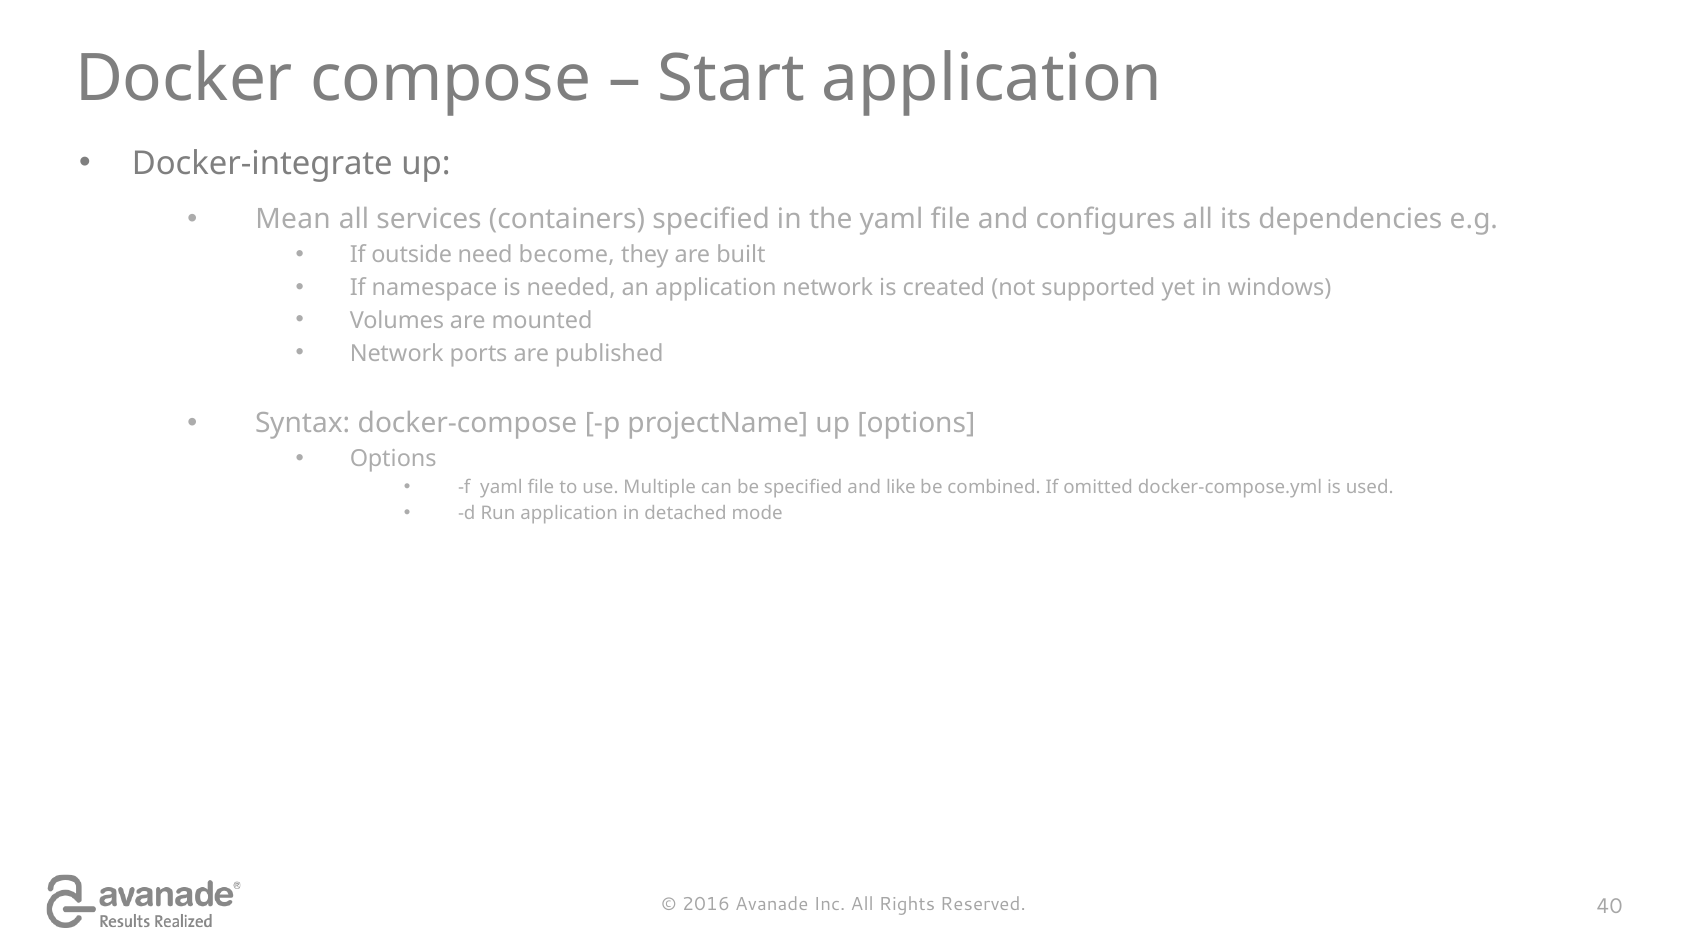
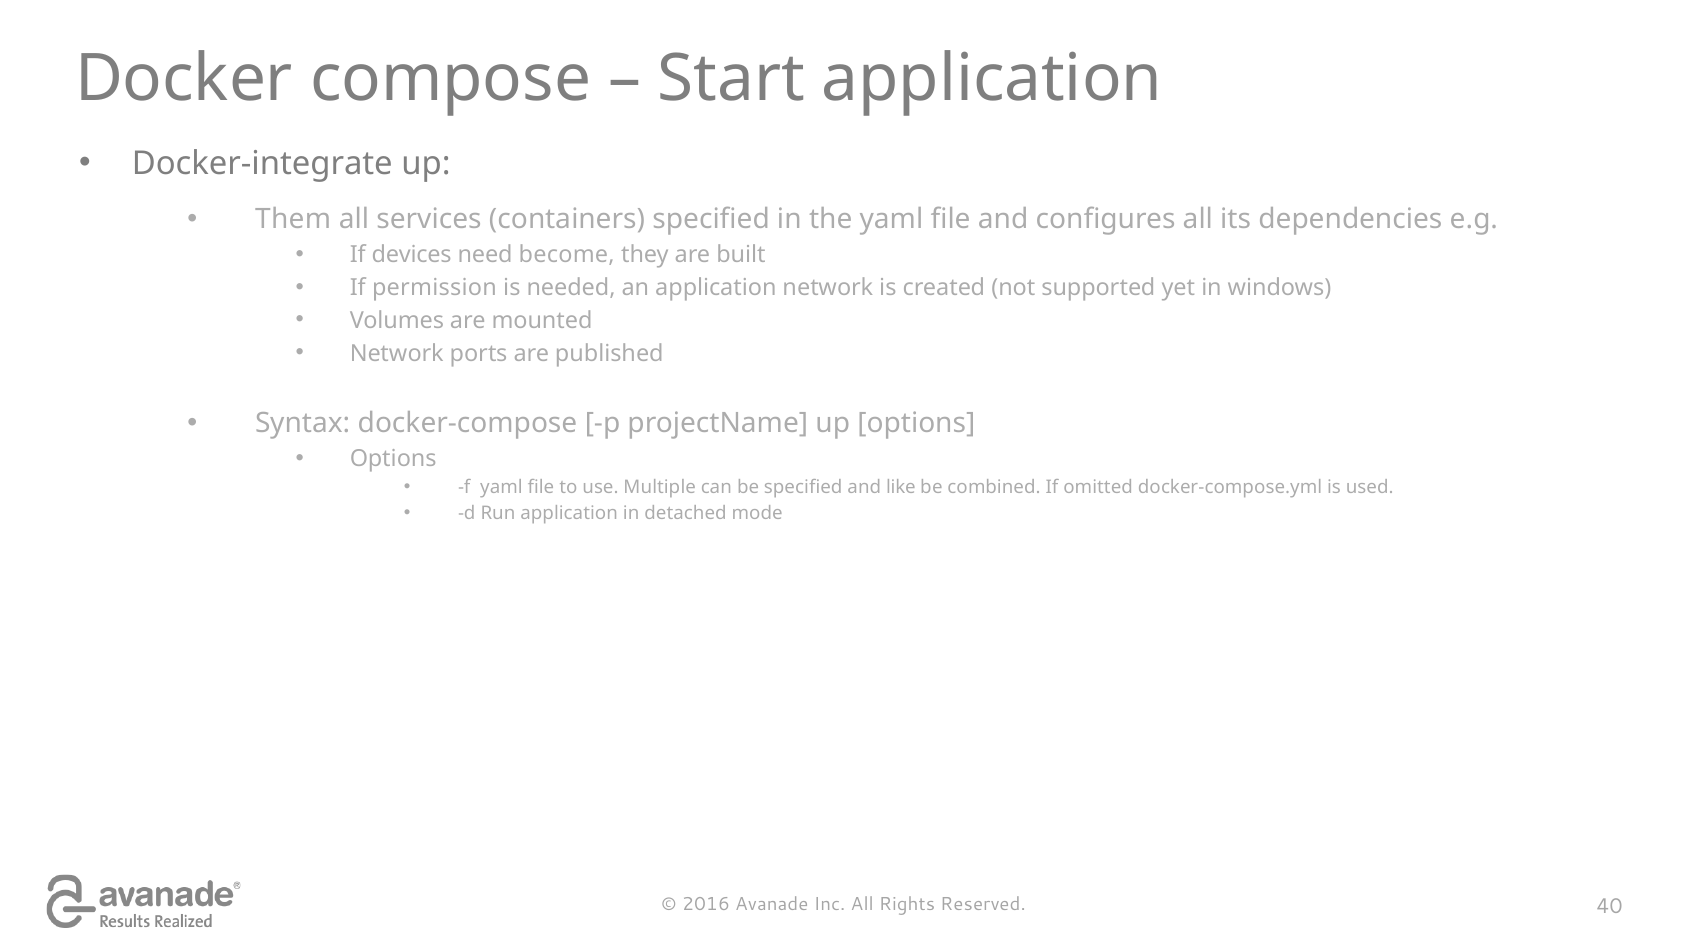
Mean: Mean -> Them (293, 219)
outside: outside -> devices (412, 255)
namespace: namespace -> permission (434, 288)
